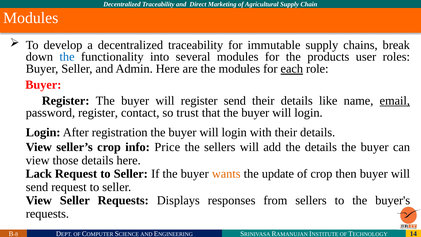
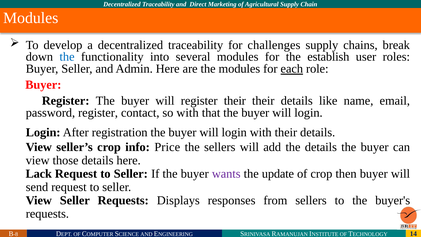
immutable: immutable -> challenges (274, 45)
products: products -> establish (328, 57)
register send: send -> their (235, 101)
email underline: present -> none (395, 101)
so trust: trust -> with (188, 113)
wants colour: orange -> purple (226, 174)
